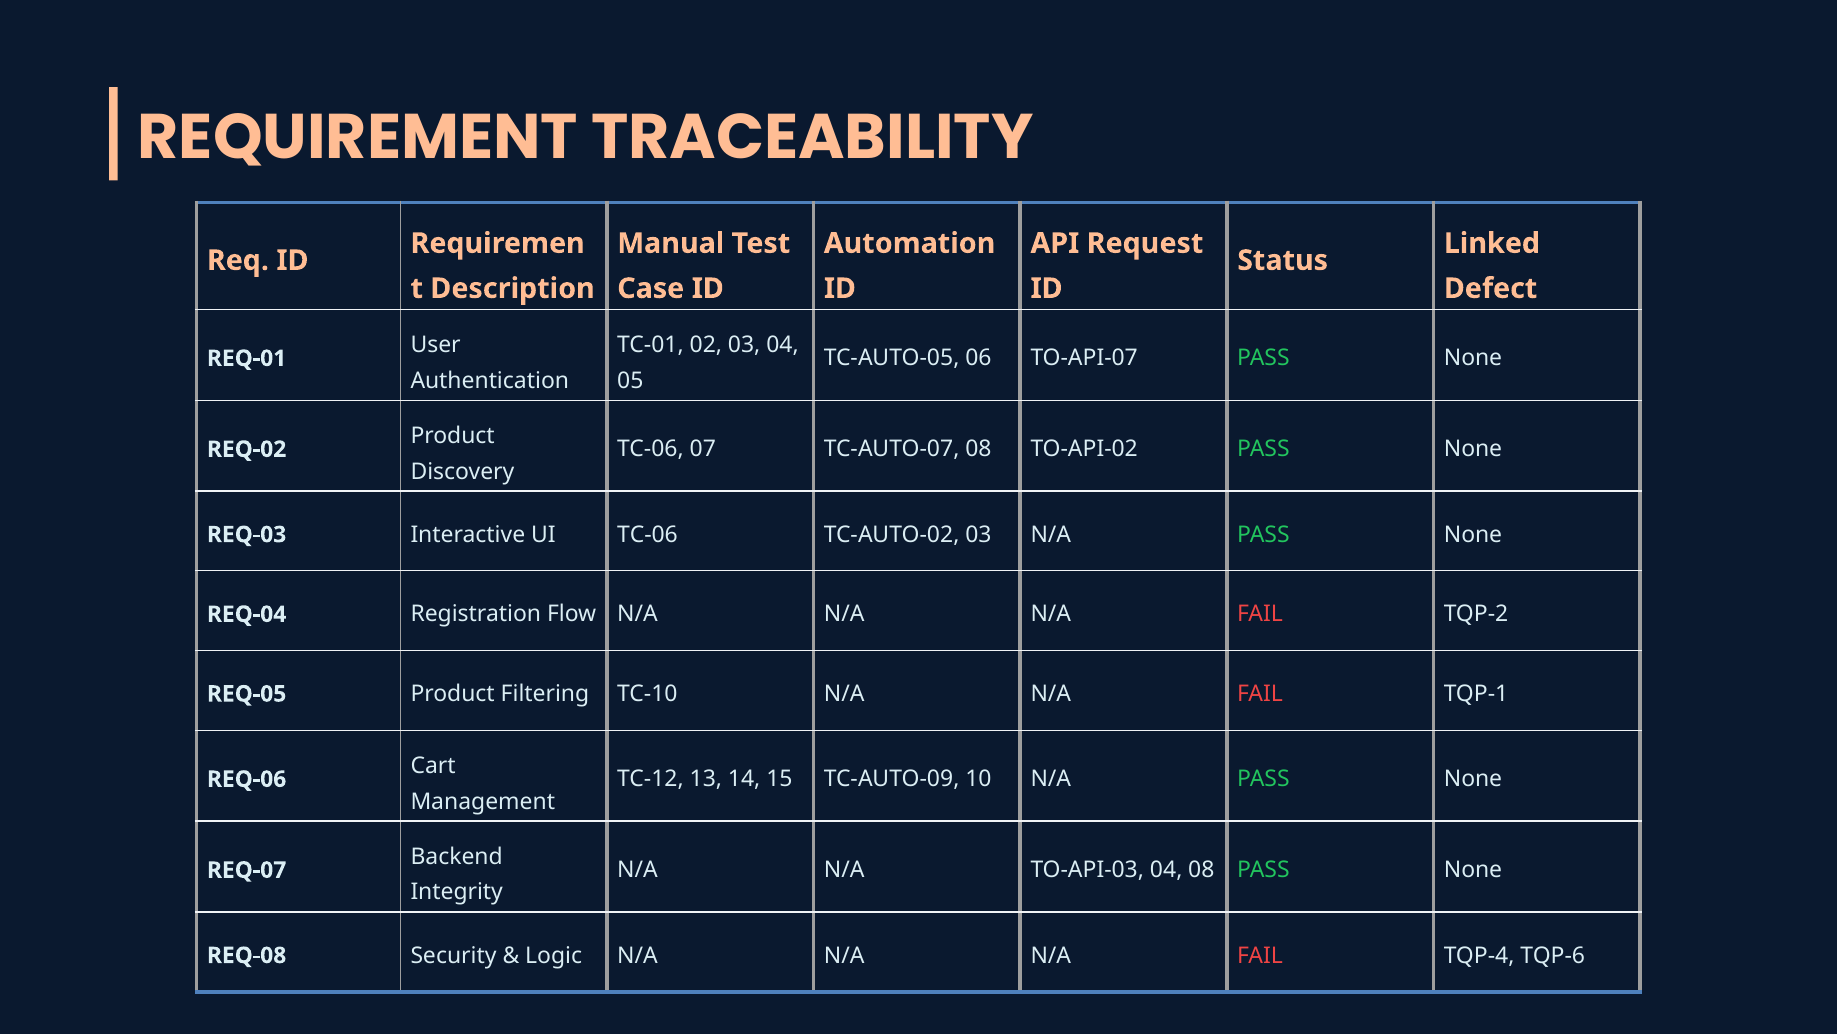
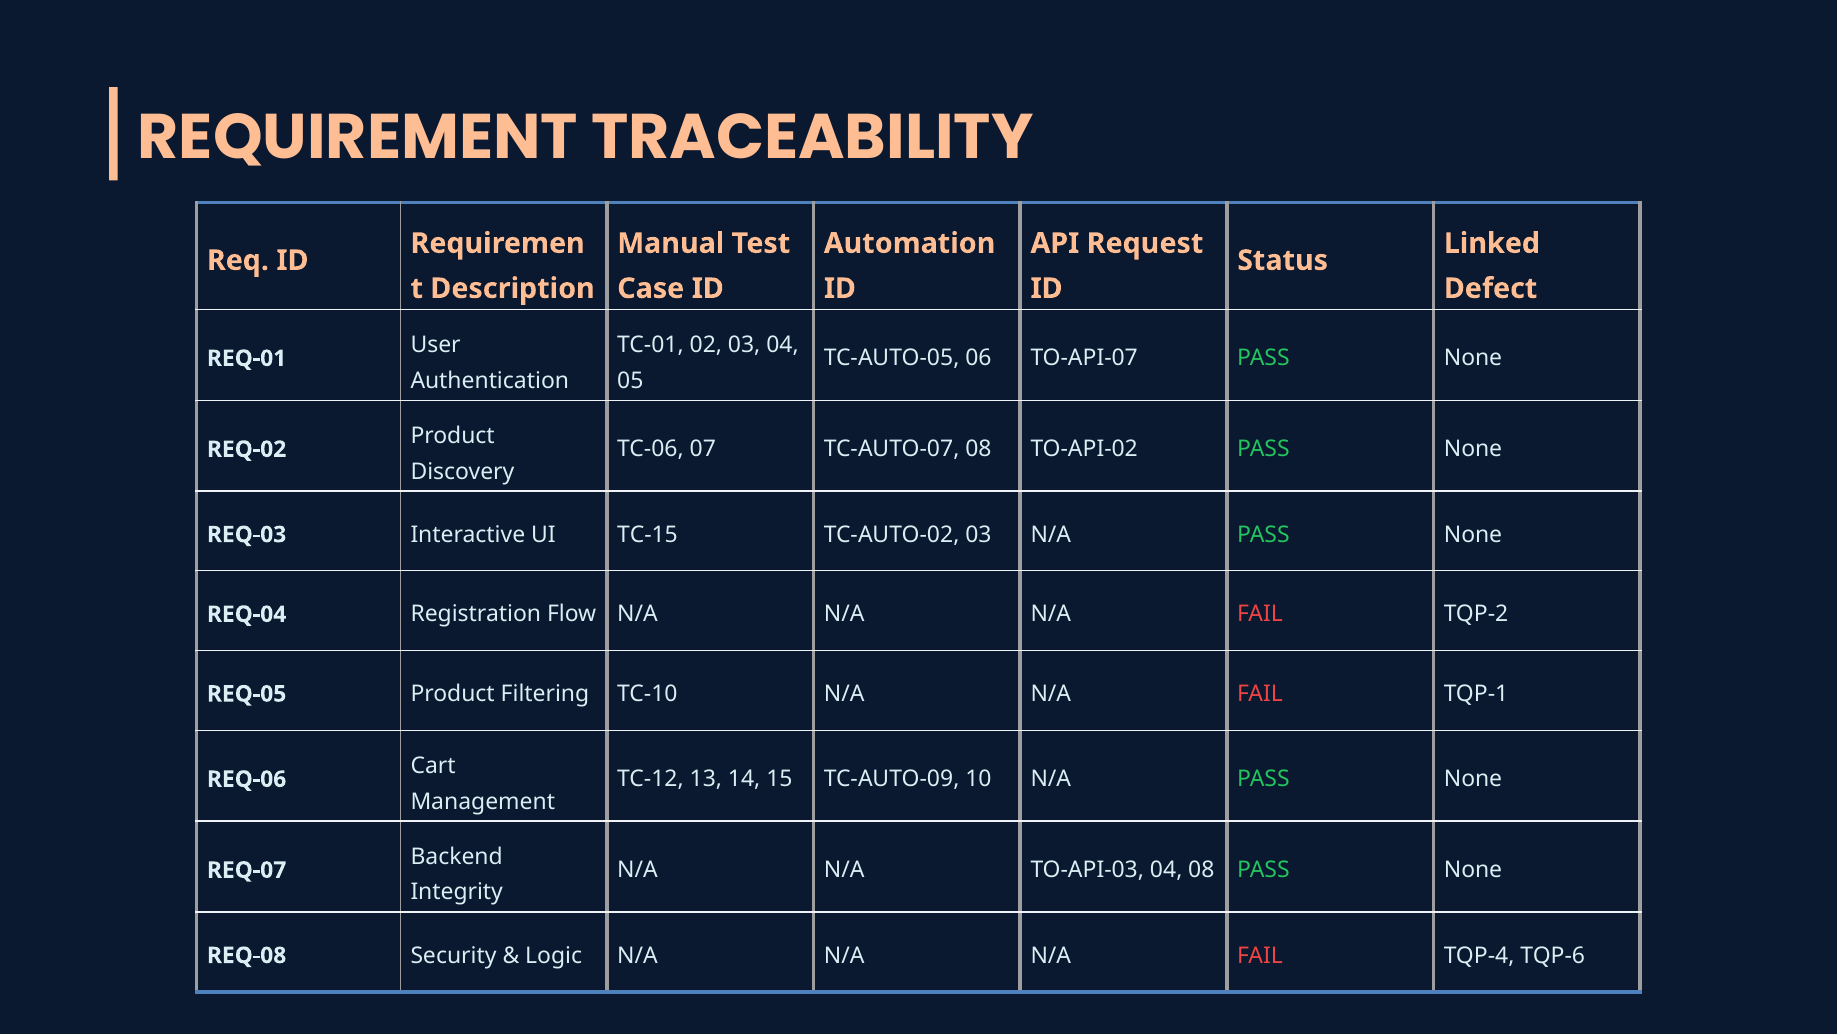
UI TC-06: TC-06 -> TC-15 (647, 534)
